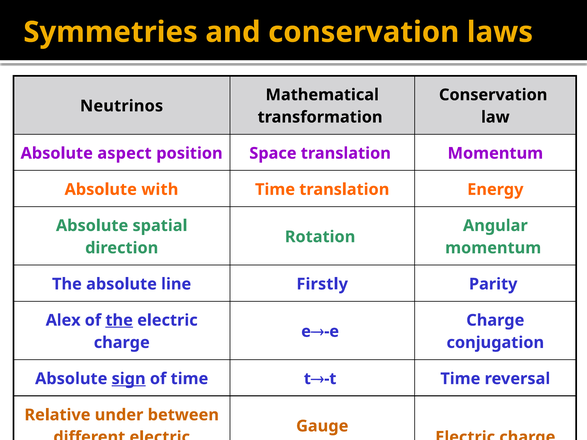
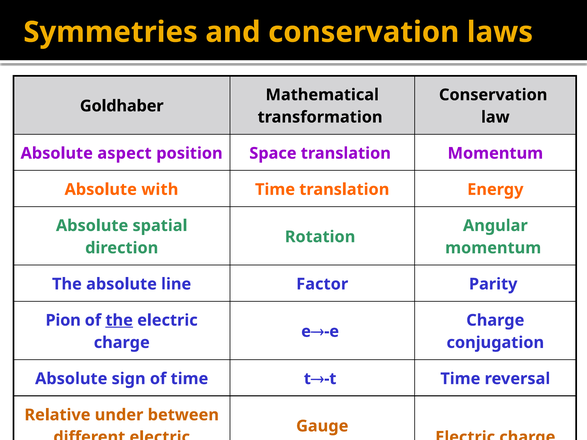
Neutrinos: Neutrinos -> Goldhaber (122, 106)
Firstly: Firstly -> Factor (322, 284)
Alex: Alex -> Pion (63, 320)
sign underline: present -> none (129, 379)
